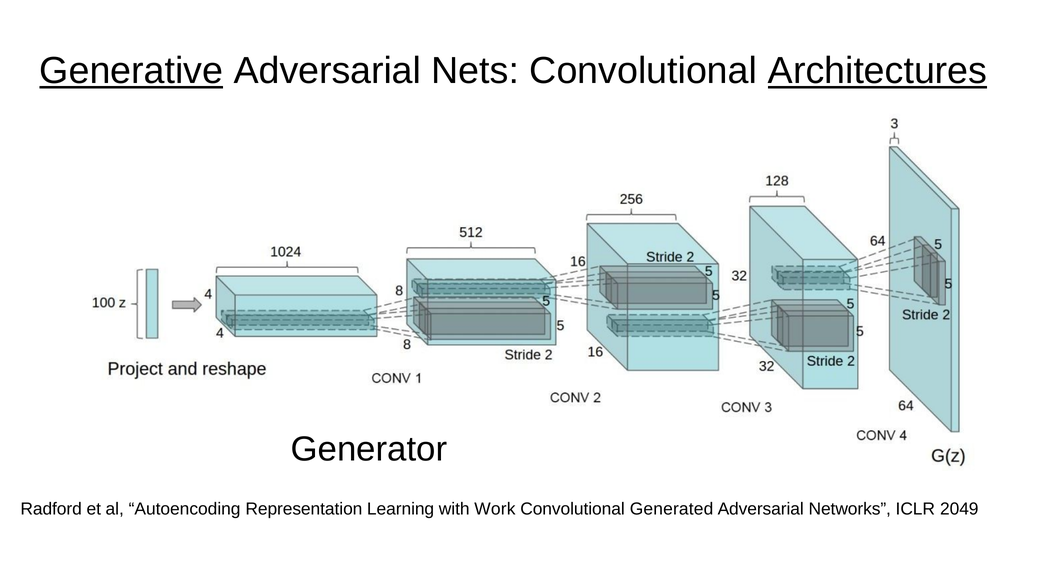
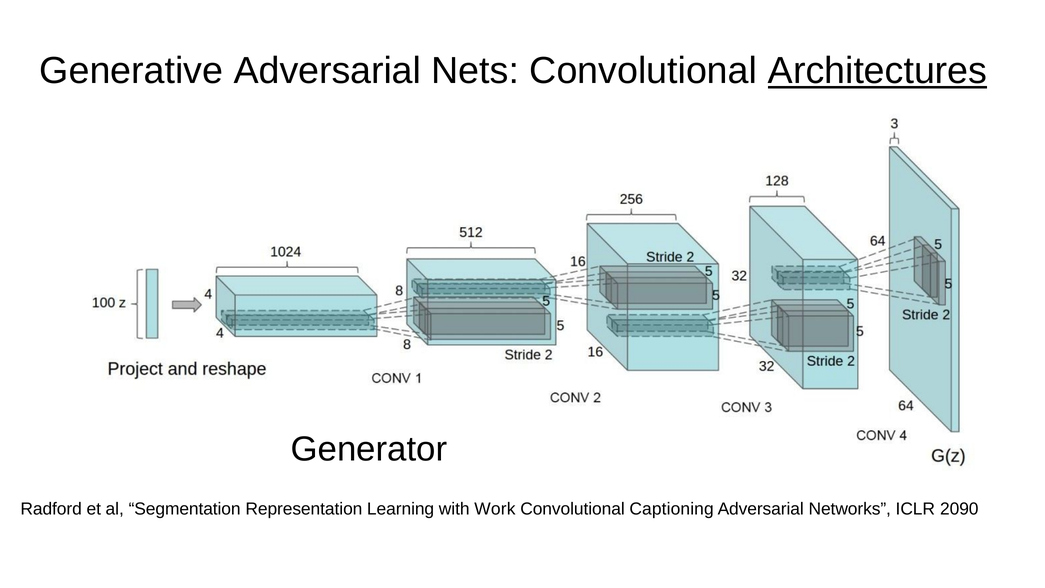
Generative underline: present -> none (131, 71)
Autoencoding: Autoencoding -> Segmentation (185, 509)
Generated: Generated -> Captioning (672, 509)
2049: 2049 -> 2090 (959, 509)
